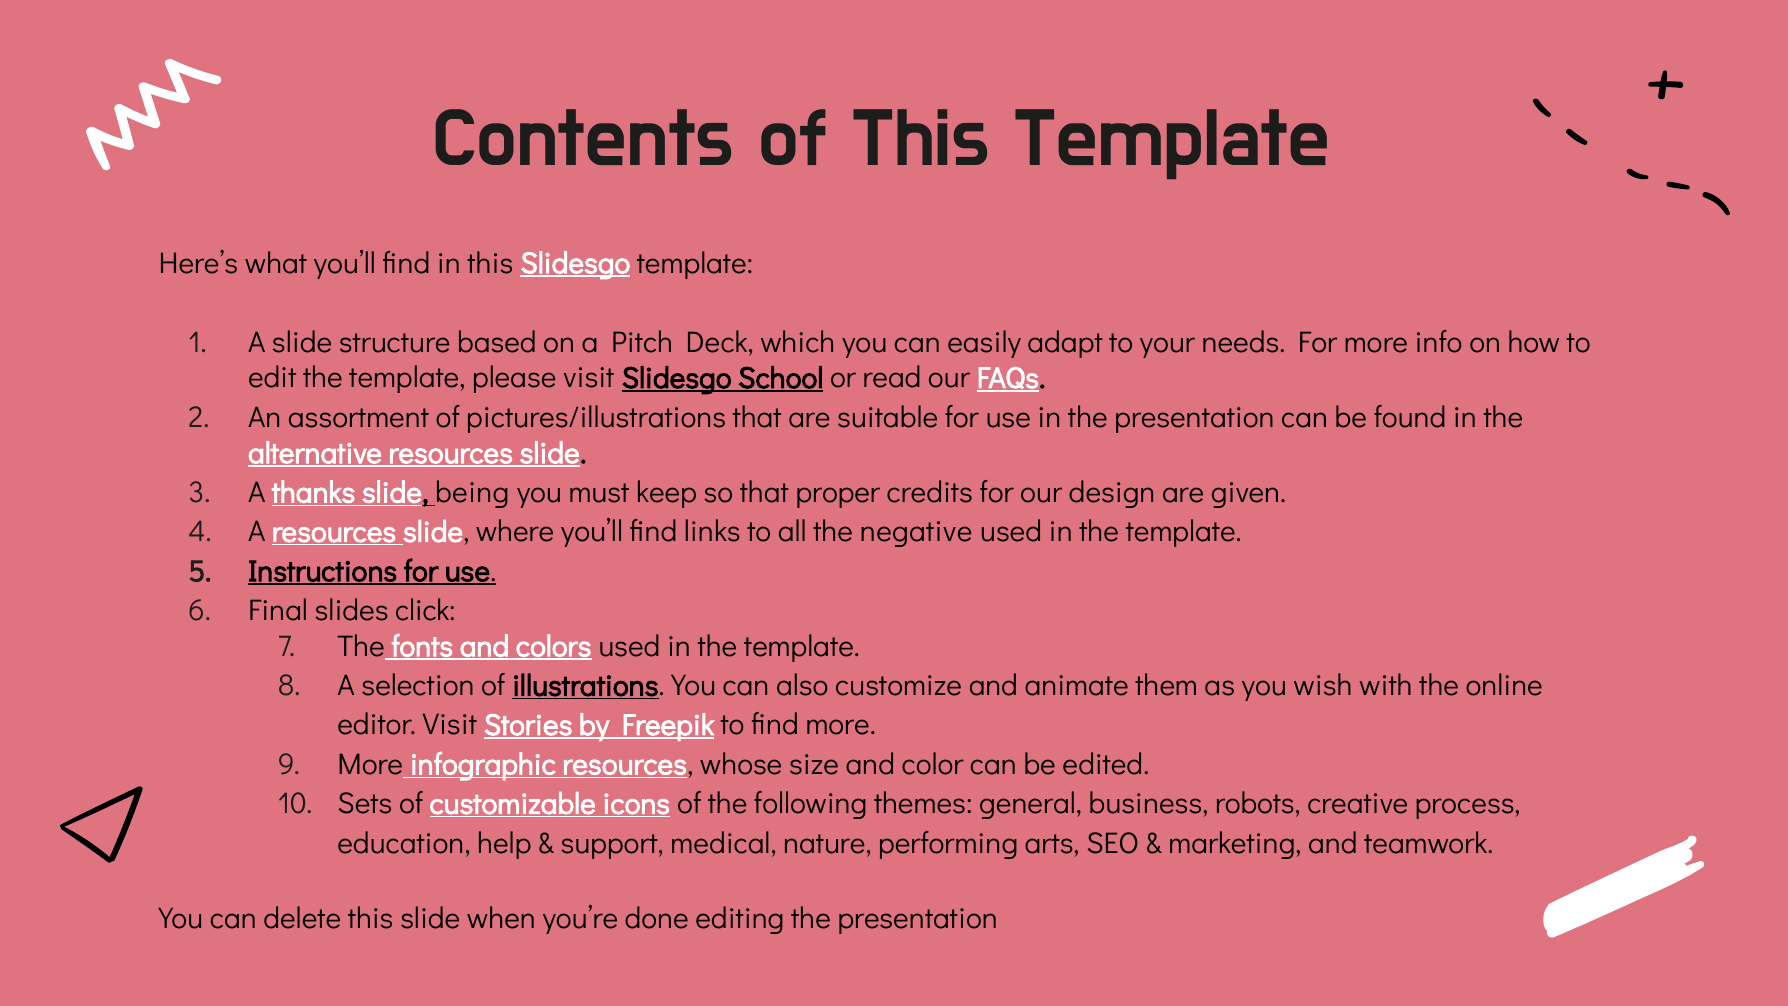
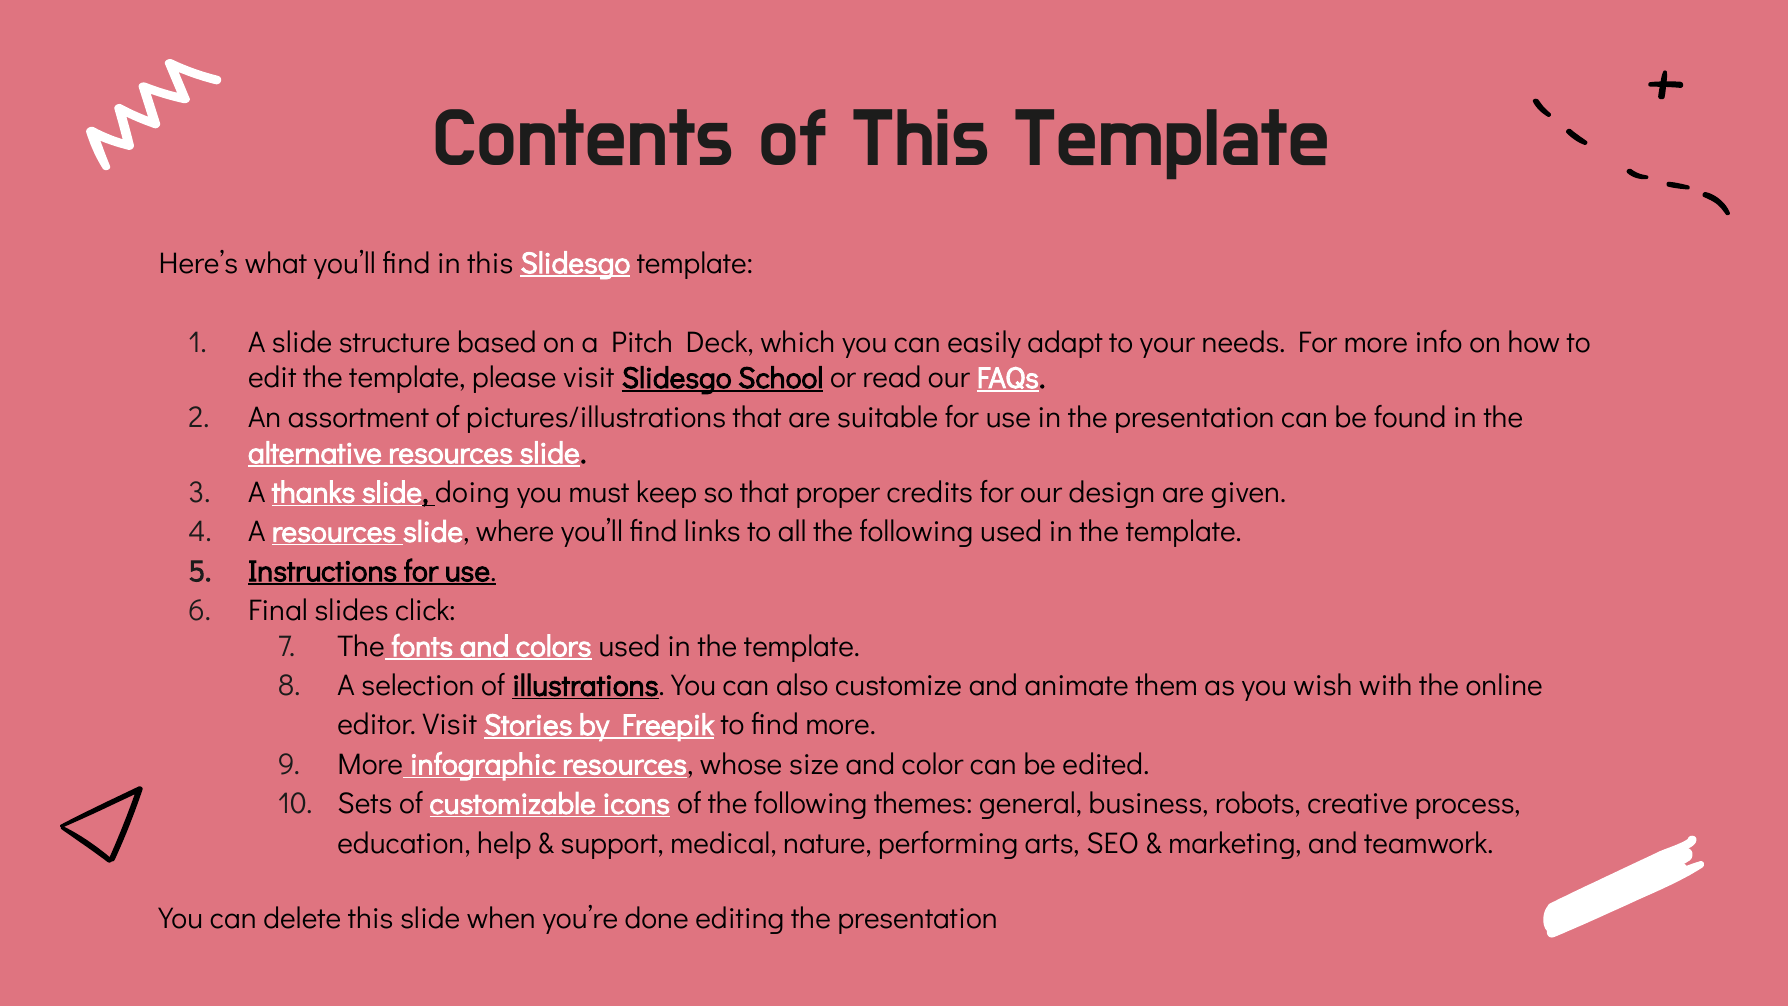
being: being -> doing (472, 492)
all the negative: negative -> following (916, 532)
